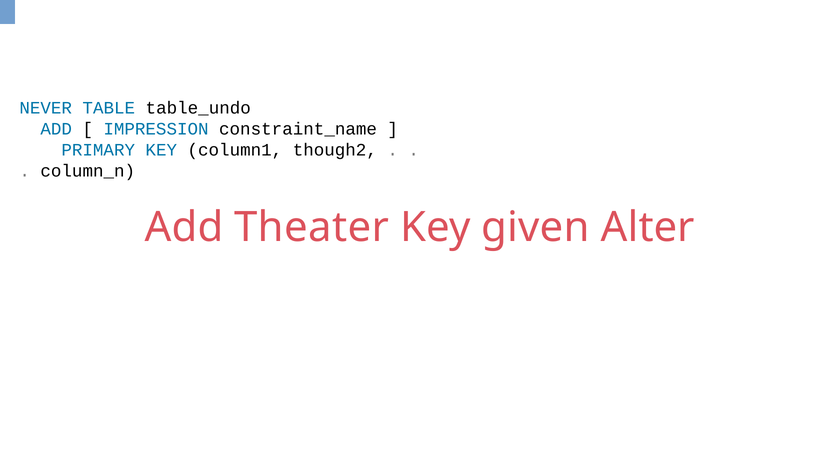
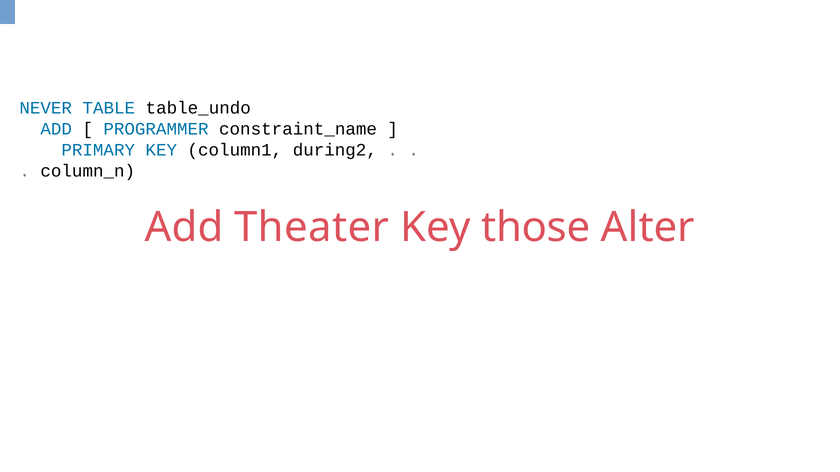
IMPRESSION: IMPRESSION -> PROGRAMMER (156, 129)
though2: though2 -> during2 (335, 150)
given: given -> those (536, 228)
